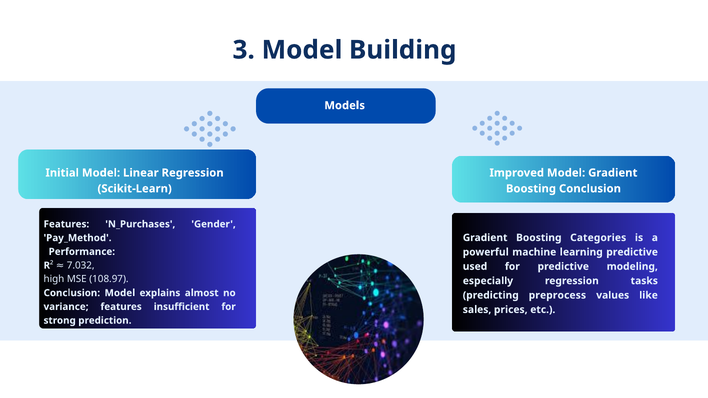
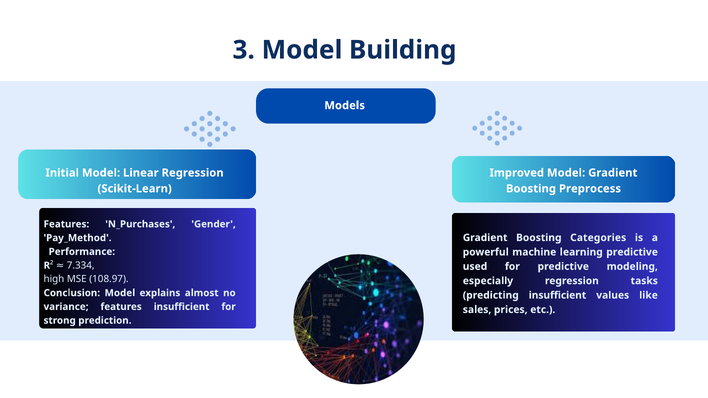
Boosting Conclusion: Conclusion -> Preprocess (590, 189)
7.032: 7.032 -> 7.334 (81, 266)
predicting preprocess: preprocess -> insufficient (557, 295)
